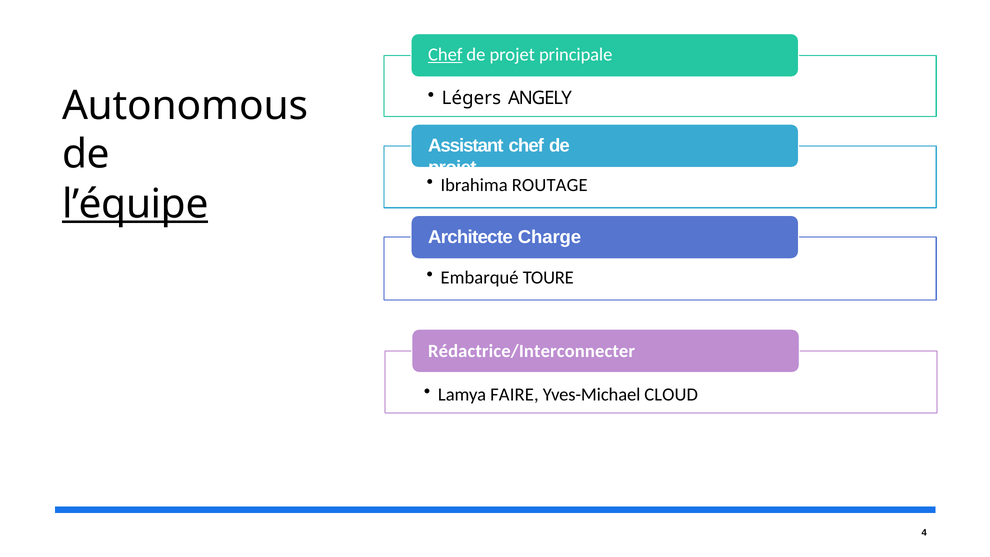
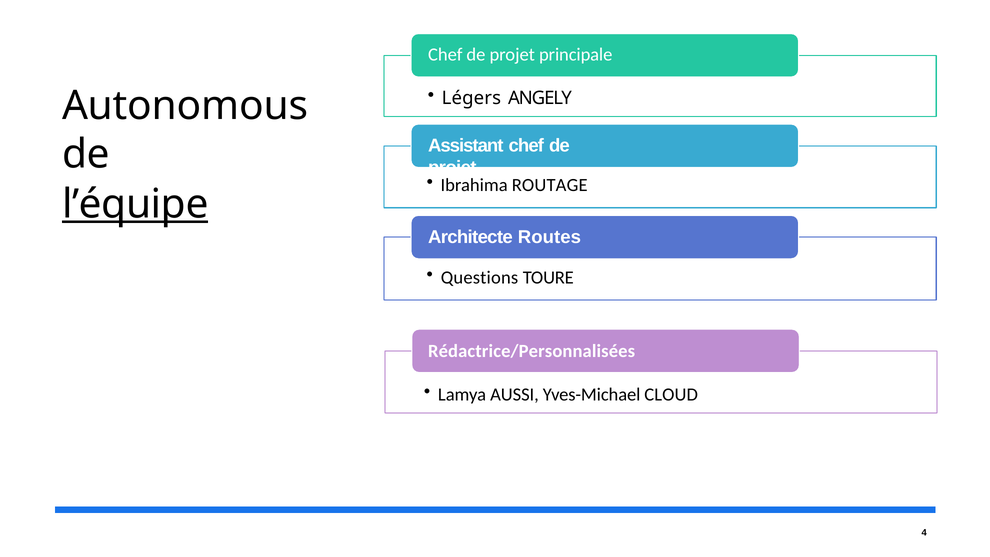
Chef underline: present -> none (445, 54)
Charge: Charge -> Routes (549, 237)
Embarqué: Embarqué -> Questions (480, 278)
Rédactrice/Interconnecter: Rédactrice/Interconnecter -> Rédactrice/Personnalisées (532, 351)
FAIRE: FAIRE -> AUSSI (515, 395)
